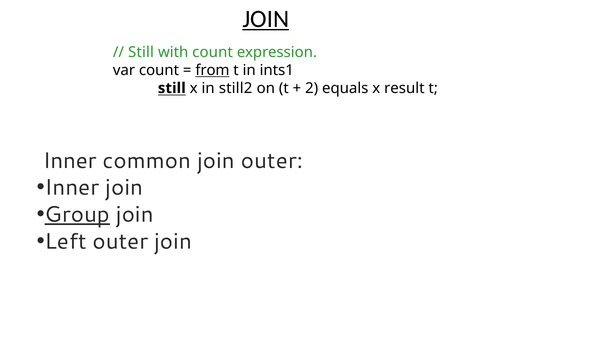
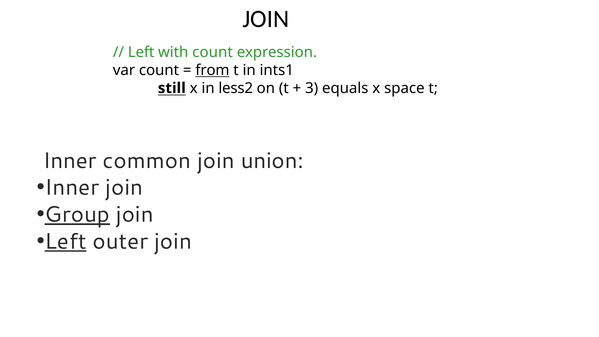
JOIN underline: present -> none (266, 19)
Still: Still -> Left (141, 52)
still2: still2 -> less2 (236, 88)
2: 2 -> 3 (312, 88)
result: result -> space (404, 88)
join outer: outer -> union (272, 161)
Left underline: none -> present (66, 241)
